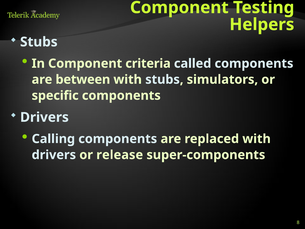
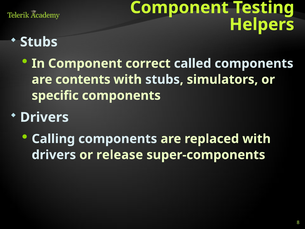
criteria: criteria -> correct (148, 63)
between: between -> contents (83, 79)
